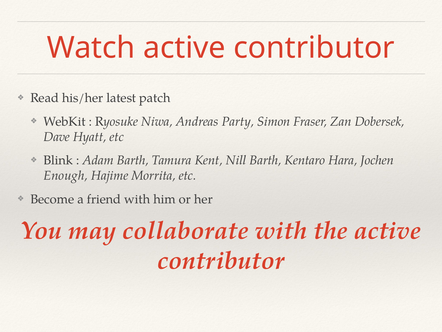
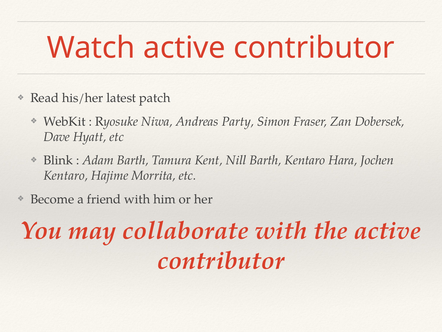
Enough: Enough -> Kentaro (66, 175)
